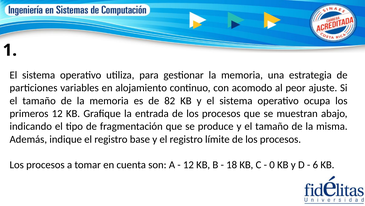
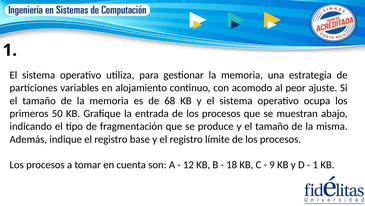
82: 82 -> 68 (170, 100)
primeros 12: 12 -> 50 (57, 113)
0: 0 -> 9 (272, 164)
6: 6 -> 1 (315, 164)
